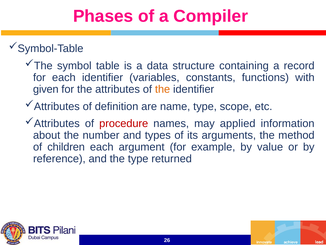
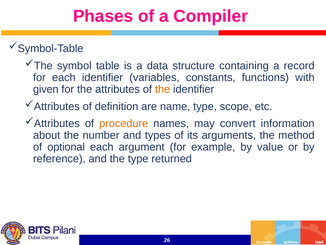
procedure colour: red -> orange (124, 123)
applied: applied -> convert (238, 123)
children: children -> optional (66, 147)
